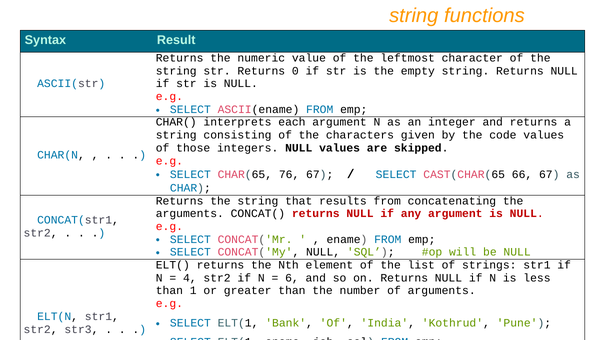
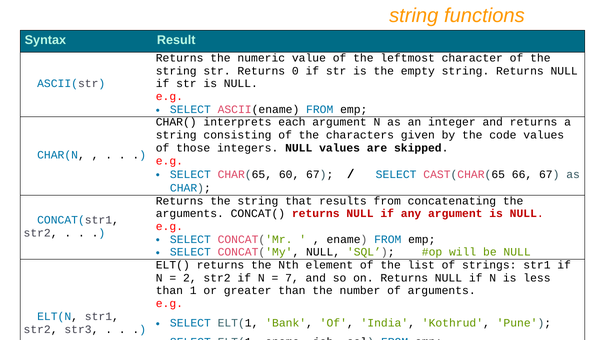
76: 76 -> 60 (289, 175)
4: 4 -> 2 (190, 278)
6: 6 -> 7 (292, 278)
